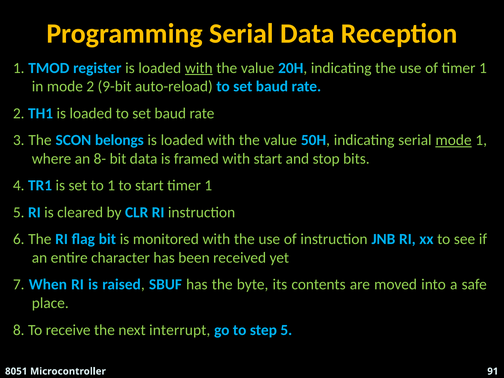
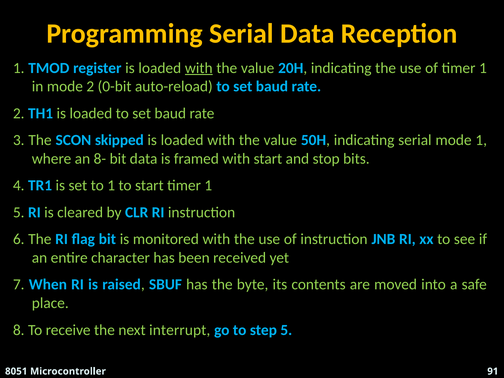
9-bit: 9-bit -> 0-bit (115, 86)
belongs: belongs -> skipped (119, 140)
mode underline: present -> none (454, 140)
